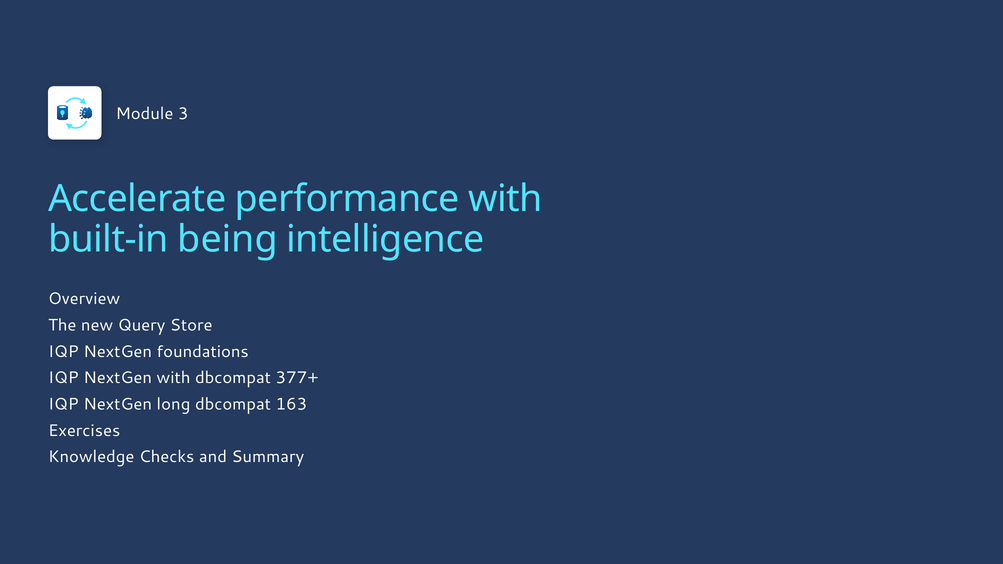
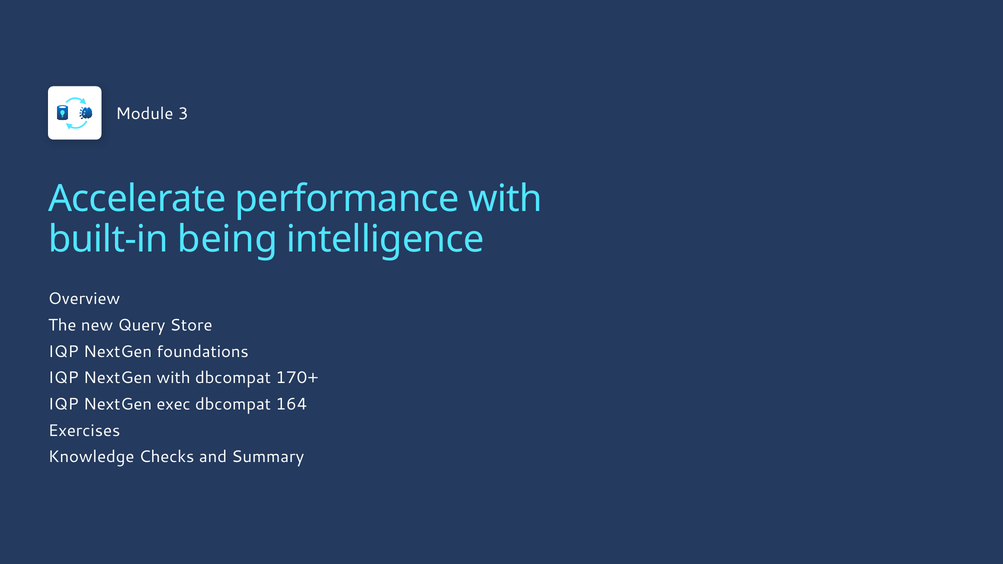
377+: 377+ -> 170+ (297, 378)
long: long -> exec (174, 404)
163: 163 -> 164 (291, 404)
